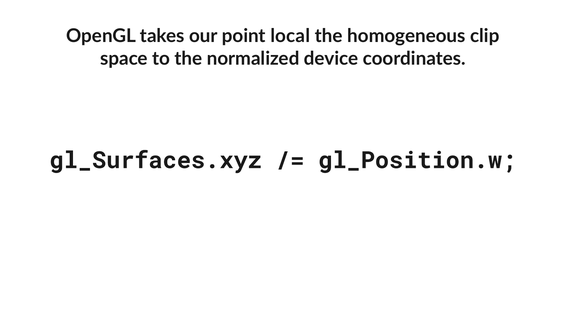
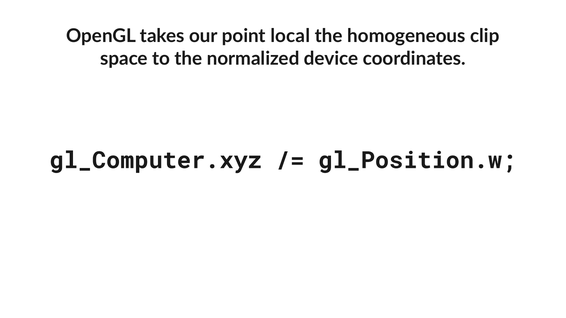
gl_Surfaces.xyz: gl_Surfaces.xyz -> gl_Computer.xyz (156, 161)
